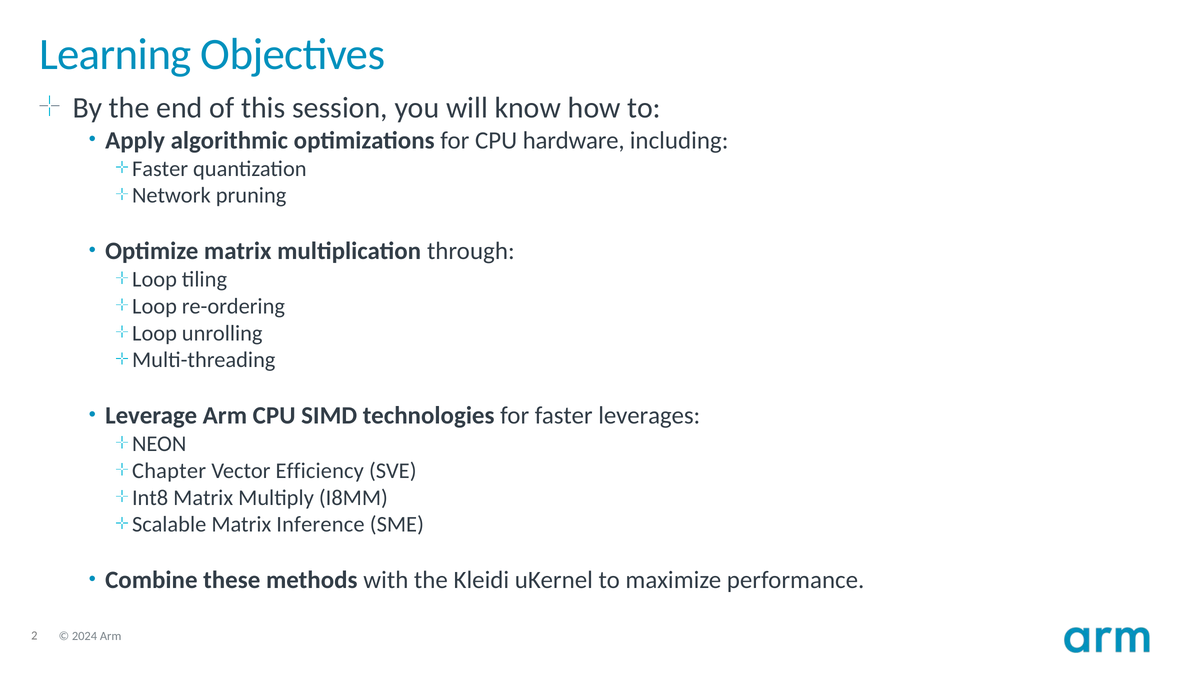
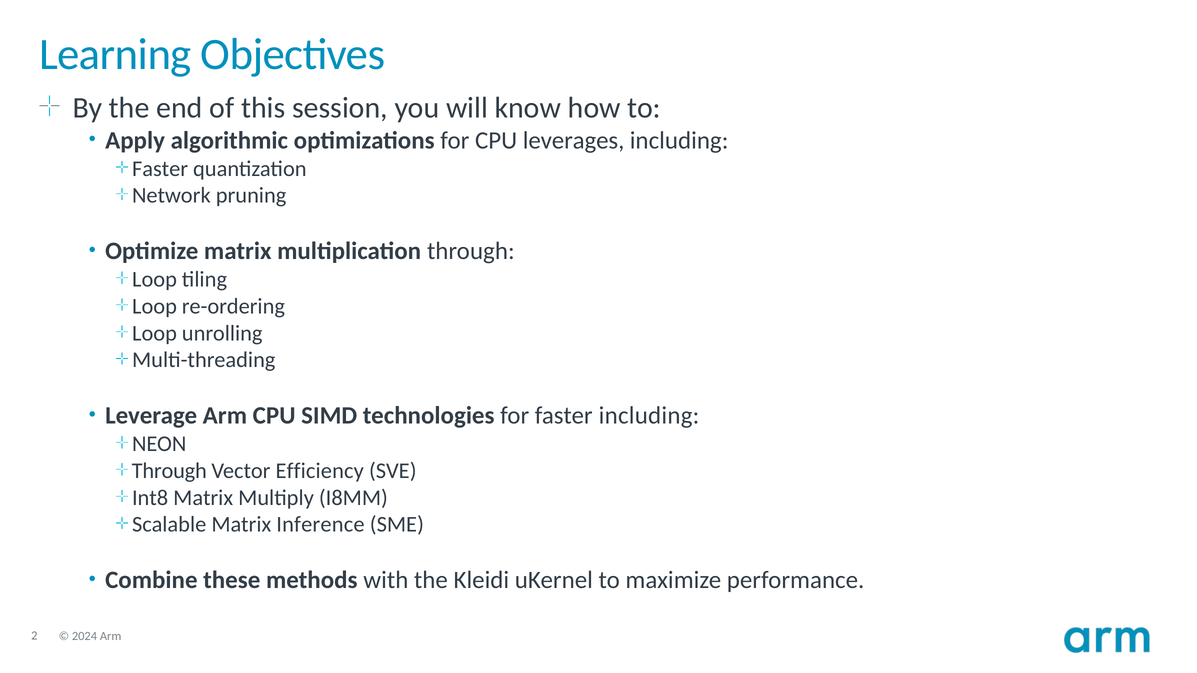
hardware: hardware -> leverages (574, 140)
faster leverages: leverages -> including (649, 416)
Chapter: Chapter -> Through (169, 471)
